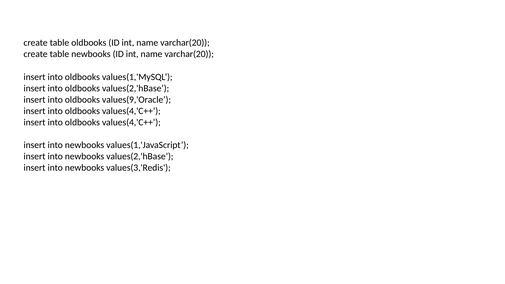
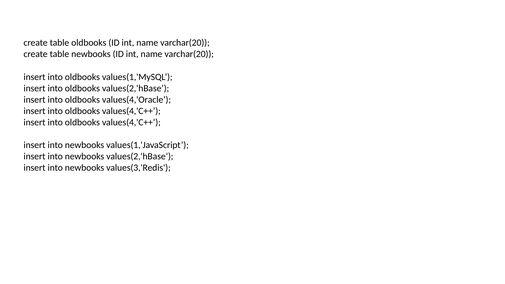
values(9,'Oracle: values(9,'Oracle -> values(4,'Oracle (137, 100)
